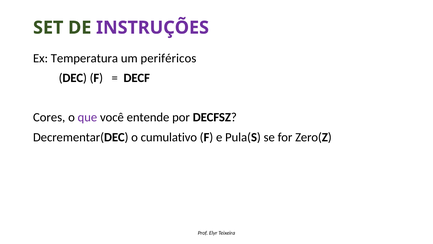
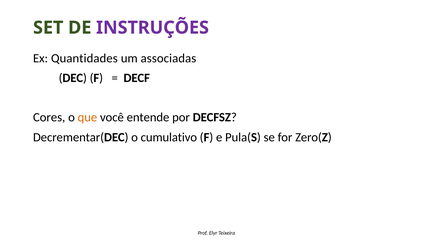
Temperatura: Temperatura -> Quantidades (84, 58)
periféricos: periféricos -> associadas (168, 58)
que colour: purple -> orange (87, 117)
